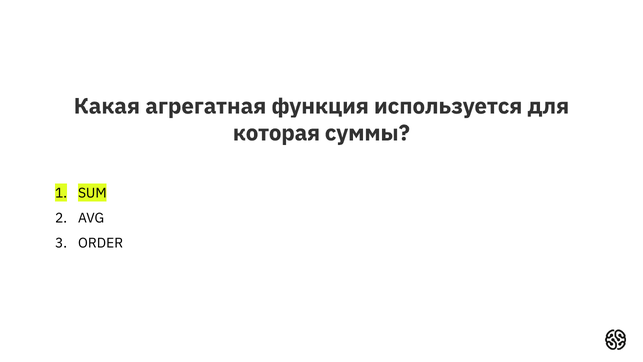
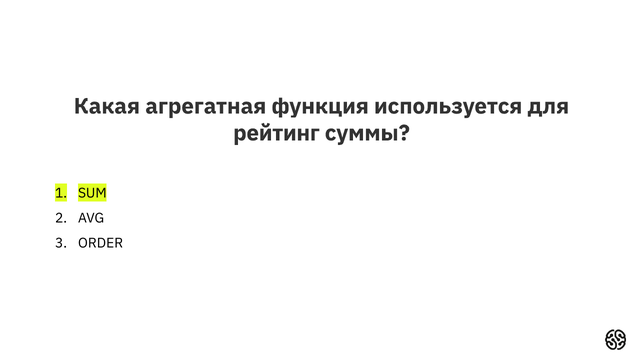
которая: которая -> рейтинг (276, 133)
